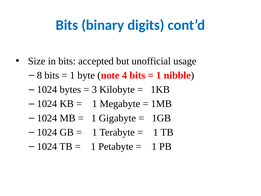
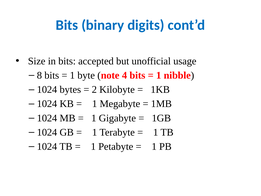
3: 3 -> 2 (94, 89)
